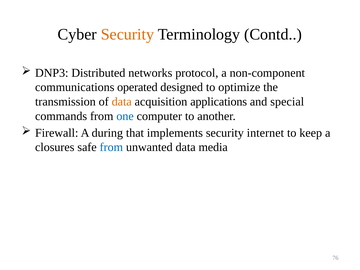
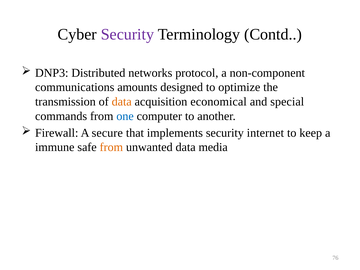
Security colour: orange -> purple (127, 34)
operated: operated -> amounts (137, 87)
applications: applications -> economical (219, 102)
during: during -> secure (107, 133)
closures: closures -> immune (55, 147)
from colour: blue -> orange (111, 147)
